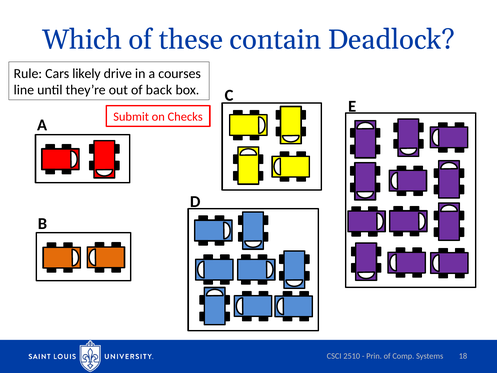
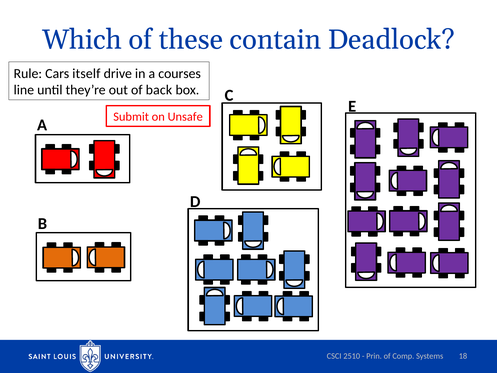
likely: likely -> itself (86, 73)
Checks: Checks -> Unsafe (185, 117)
